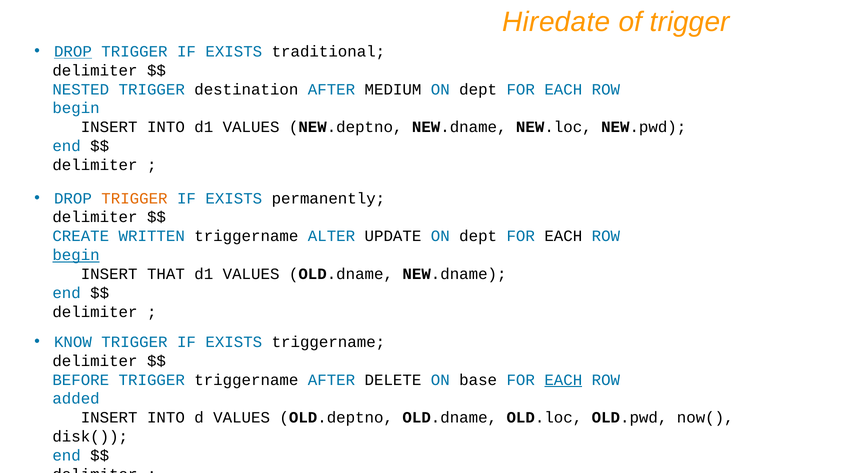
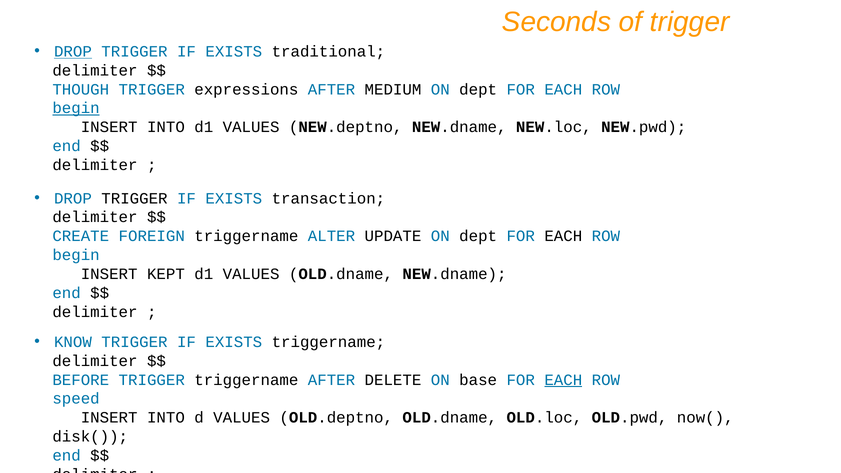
Hiredate: Hiredate -> Seconds (557, 22)
NESTED: NESTED -> THOUGH (81, 89)
destination: destination -> expressions (246, 89)
begin underline: none -> present (76, 108)
TRIGGER colour: orange -> black (134, 198)
permanently: permanently -> transaction (328, 198)
WRITTEN: WRITTEN -> FOREIGN (152, 236)
begin underline: present -> none (76, 255)
THAT: THAT -> KEPT (166, 274)
added: added -> speed (76, 399)
